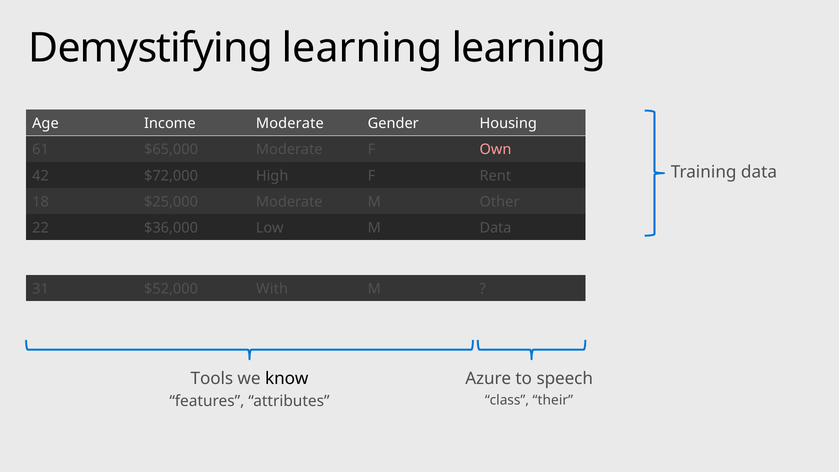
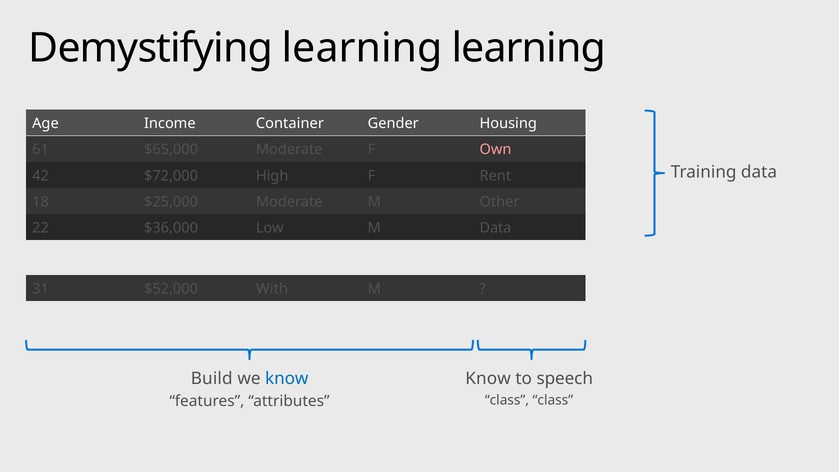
Income Moderate: Moderate -> Container (290, 124)
Tools: Tools -> Build (212, 378)
know colour: black -> blue (287, 378)
Azure: Azure -> Know (488, 378)
class their: their -> class (553, 400)
